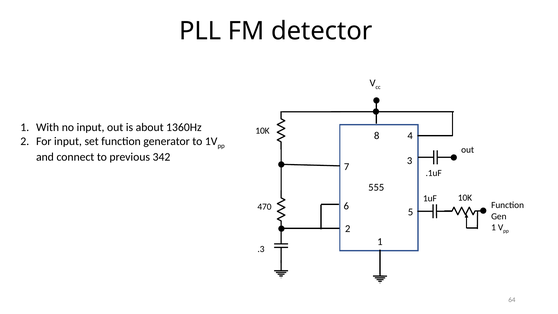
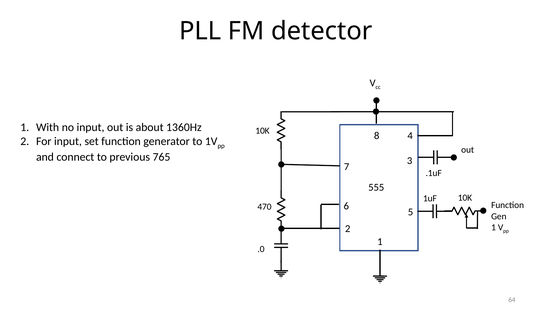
342: 342 -> 765 (161, 157)
.3: .3 -> .0 (261, 249)
